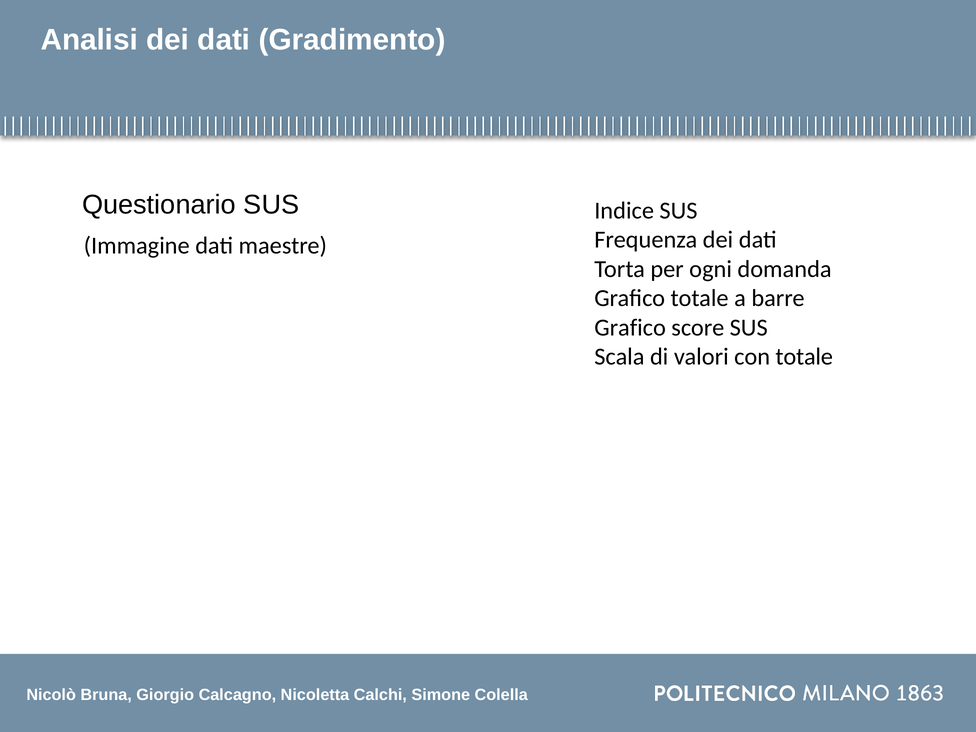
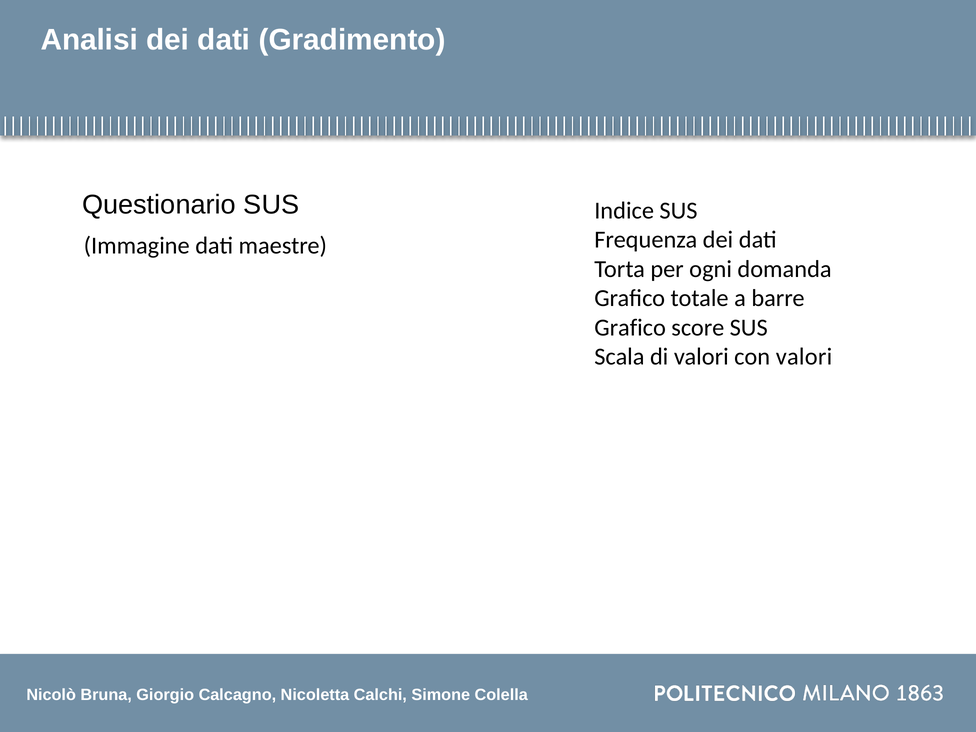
con totale: totale -> valori (804, 357)
